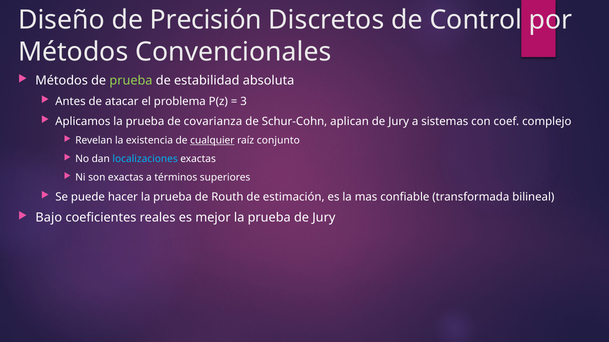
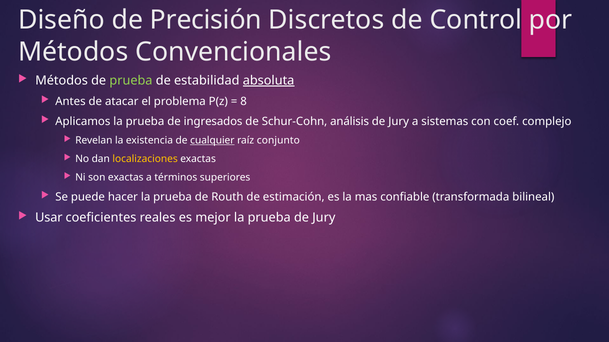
absoluta underline: none -> present (269, 81)
3: 3 -> 8 (244, 101)
covarianza: covarianza -> ingresados (213, 122)
aplican: aplican -> análisis (350, 122)
localizaciones colour: light blue -> yellow (145, 159)
Bajo: Bajo -> Usar (49, 218)
